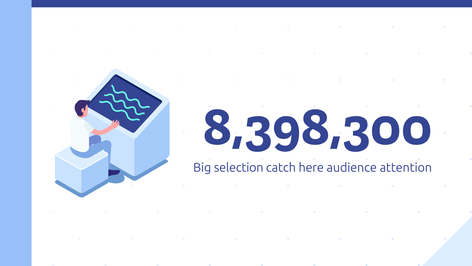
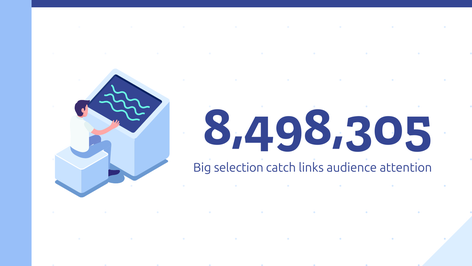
8,398,300: 8,398,300 -> 8,498,305 (318, 127)
here: here -> links (311, 167)
